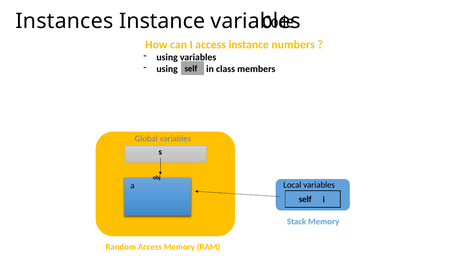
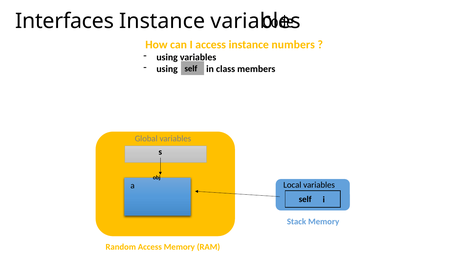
Instances: Instances -> Interfaces (65, 21)
